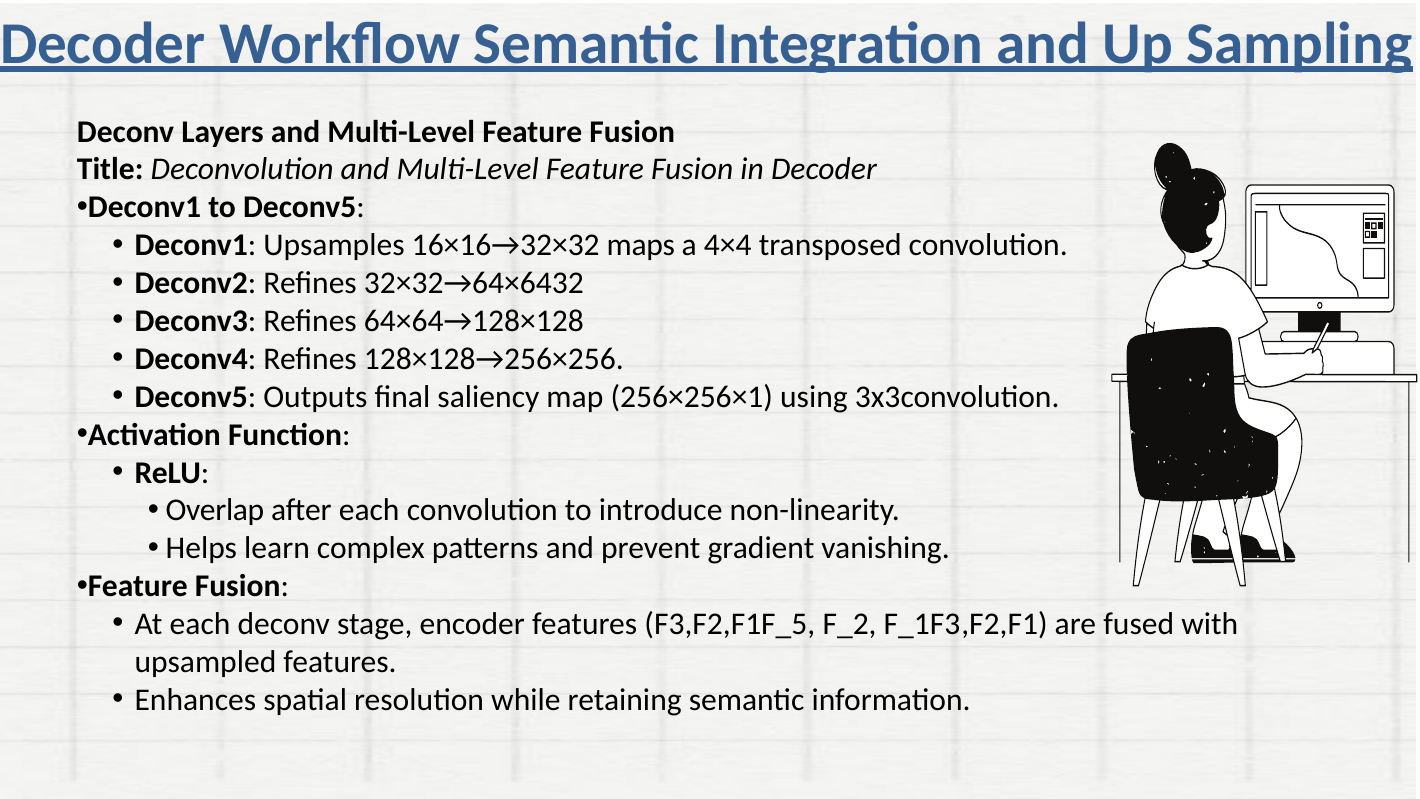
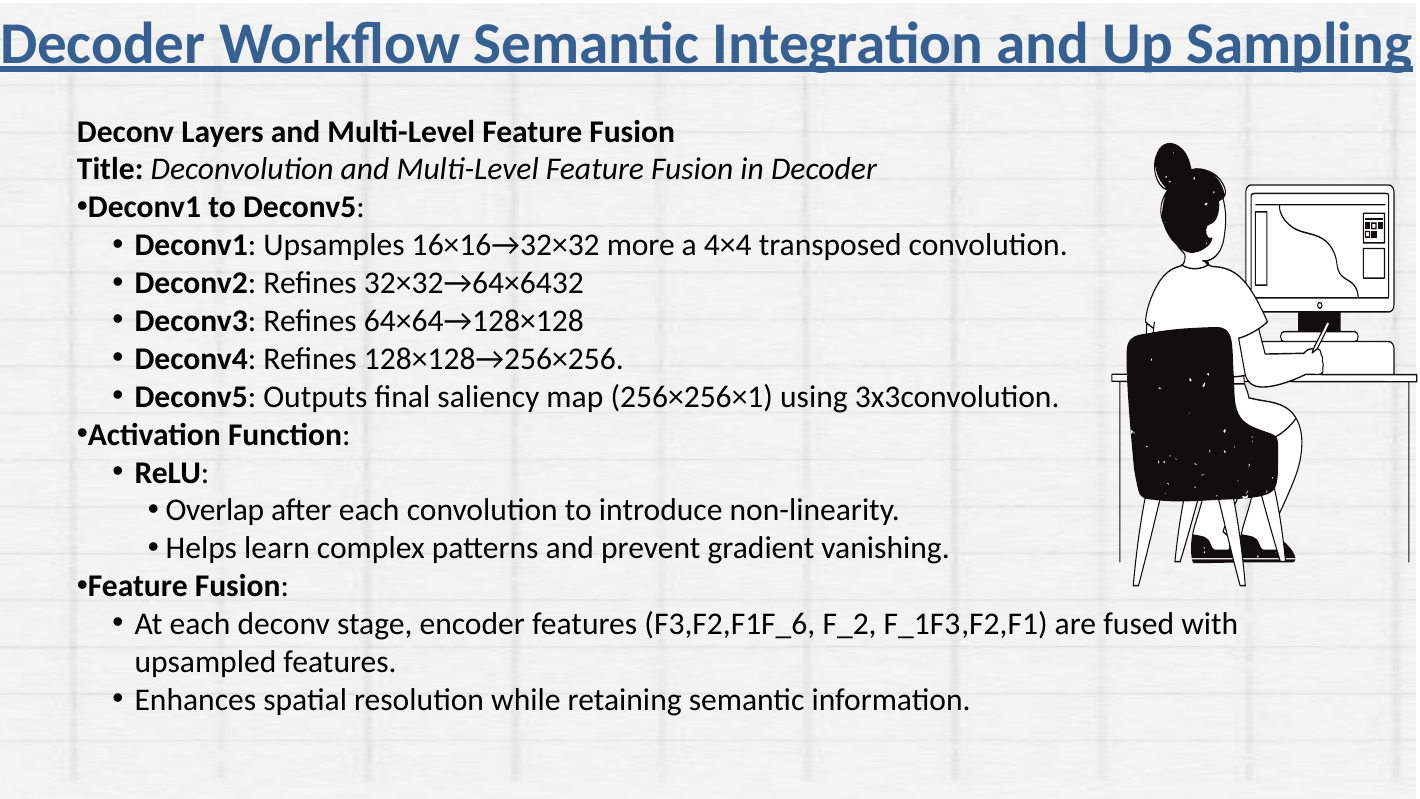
maps: maps -> more (641, 245)
F3,F2,F1F_5: F3,F2,F1F_5 -> F3,F2,F1F_6 (730, 624)
